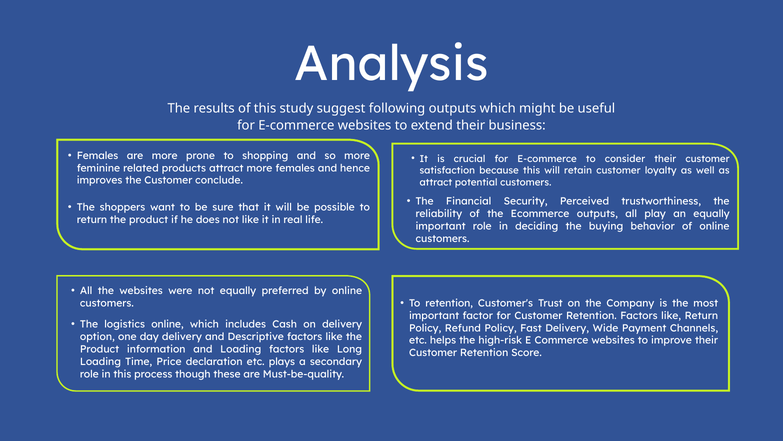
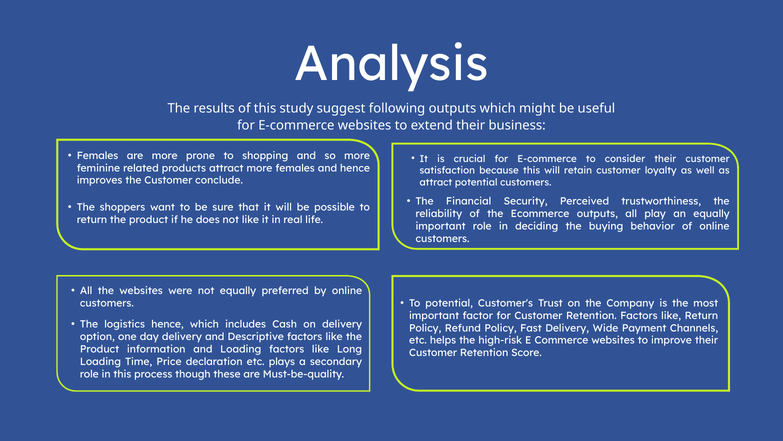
To retention: retention -> potential (449, 303)
logistics online: online -> hence (168, 324)
